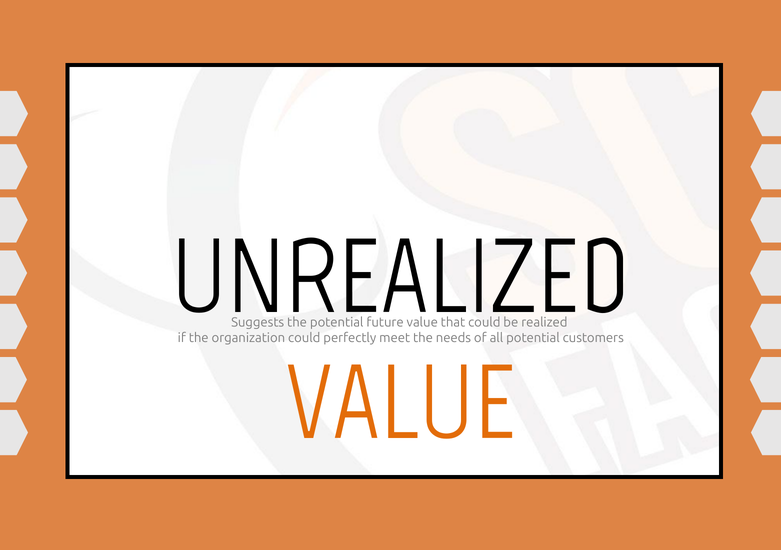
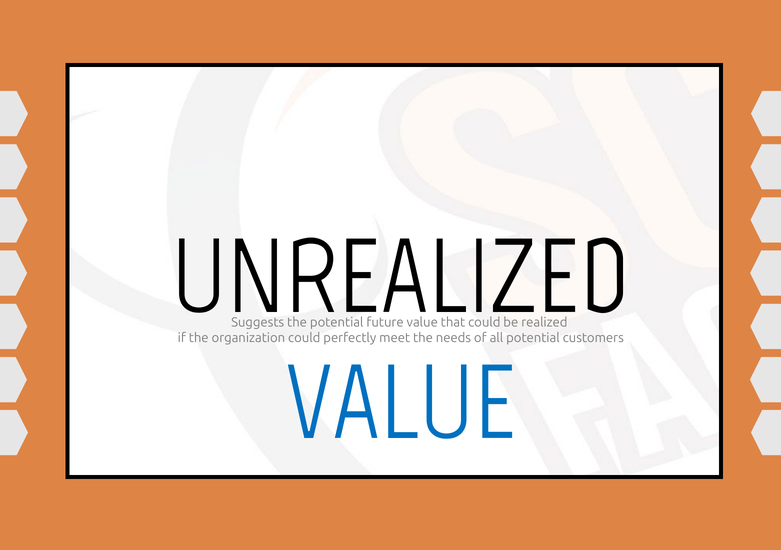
VALUE colour: orange -> blue (401, 404)
